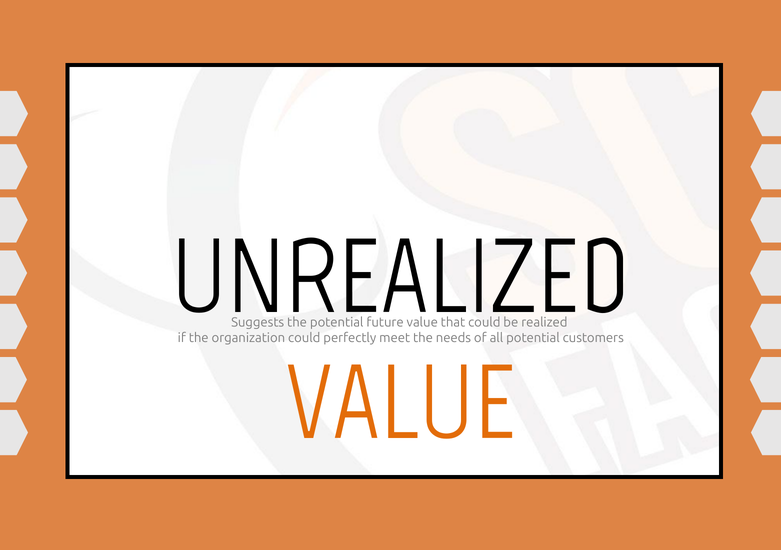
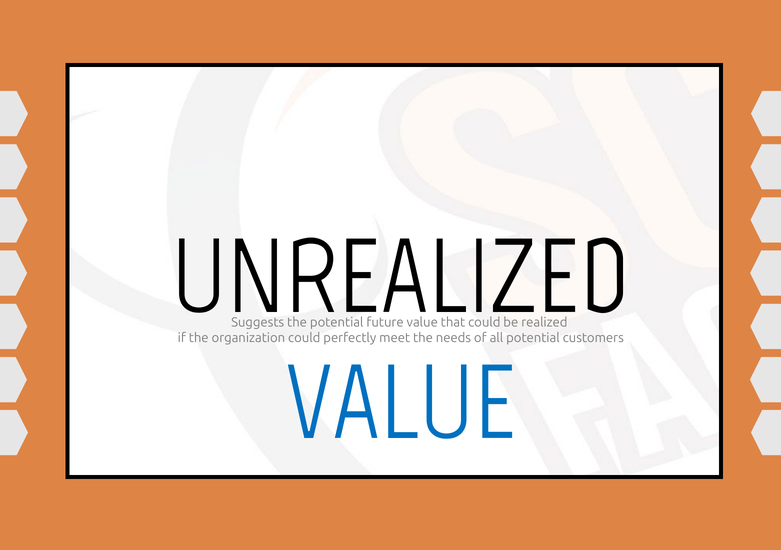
VALUE colour: orange -> blue (401, 404)
